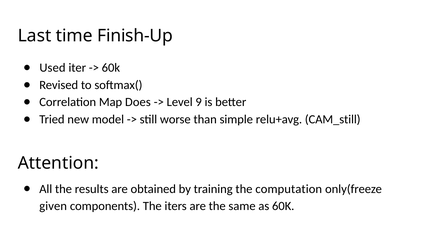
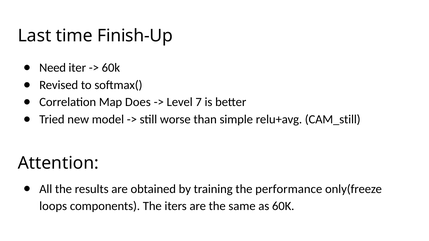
Used: Used -> Need (53, 68)
9: 9 -> 7 (199, 102)
computation: computation -> performance (289, 189)
given: given -> loops (53, 206)
